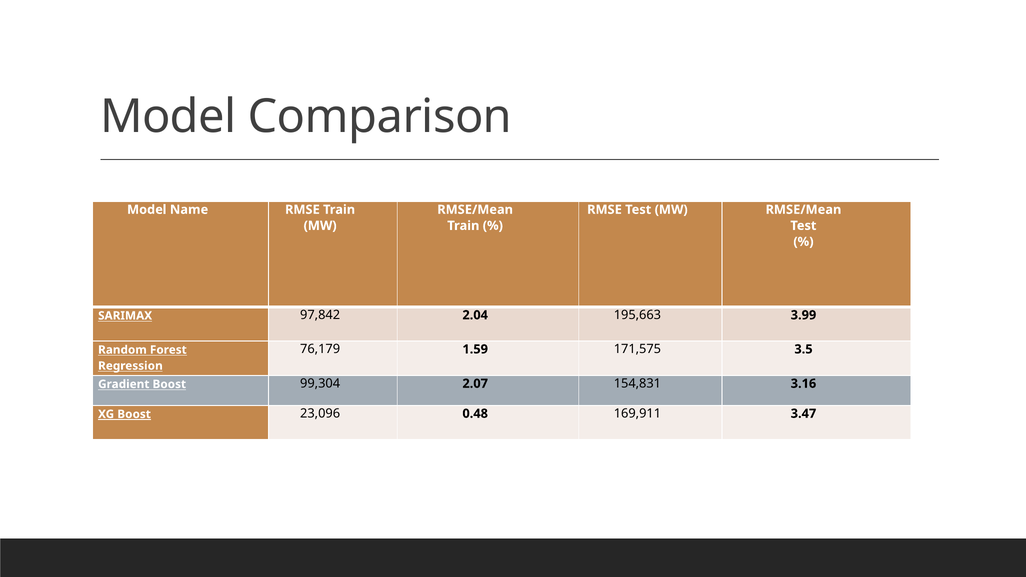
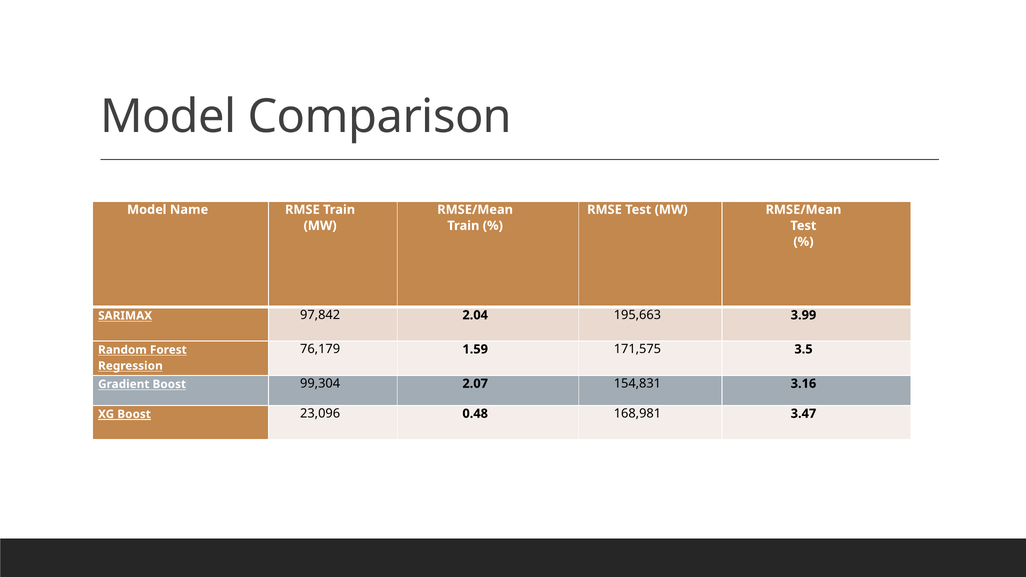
169,911: 169,911 -> 168,981 (637, 414)
